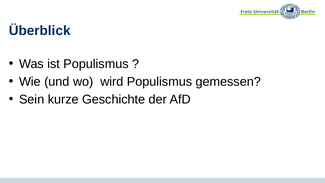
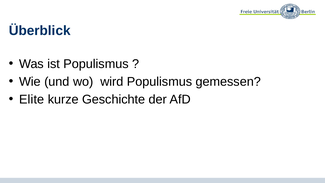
Sein: Sein -> Elite (32, 99)
